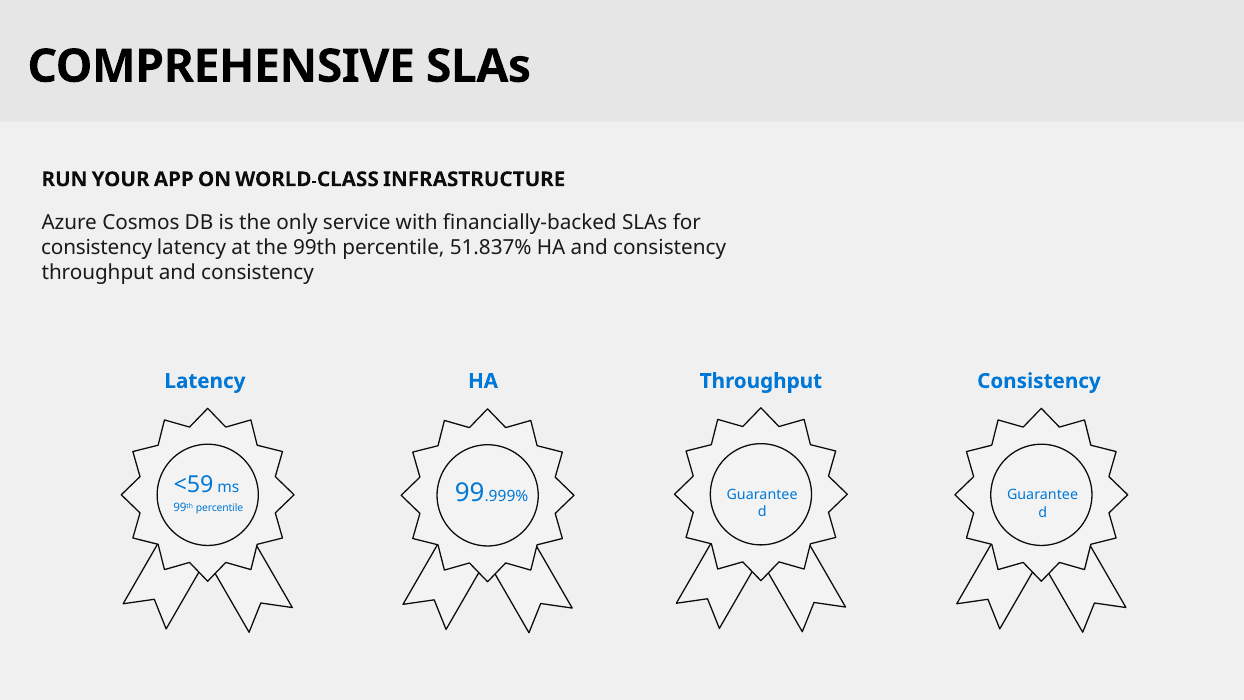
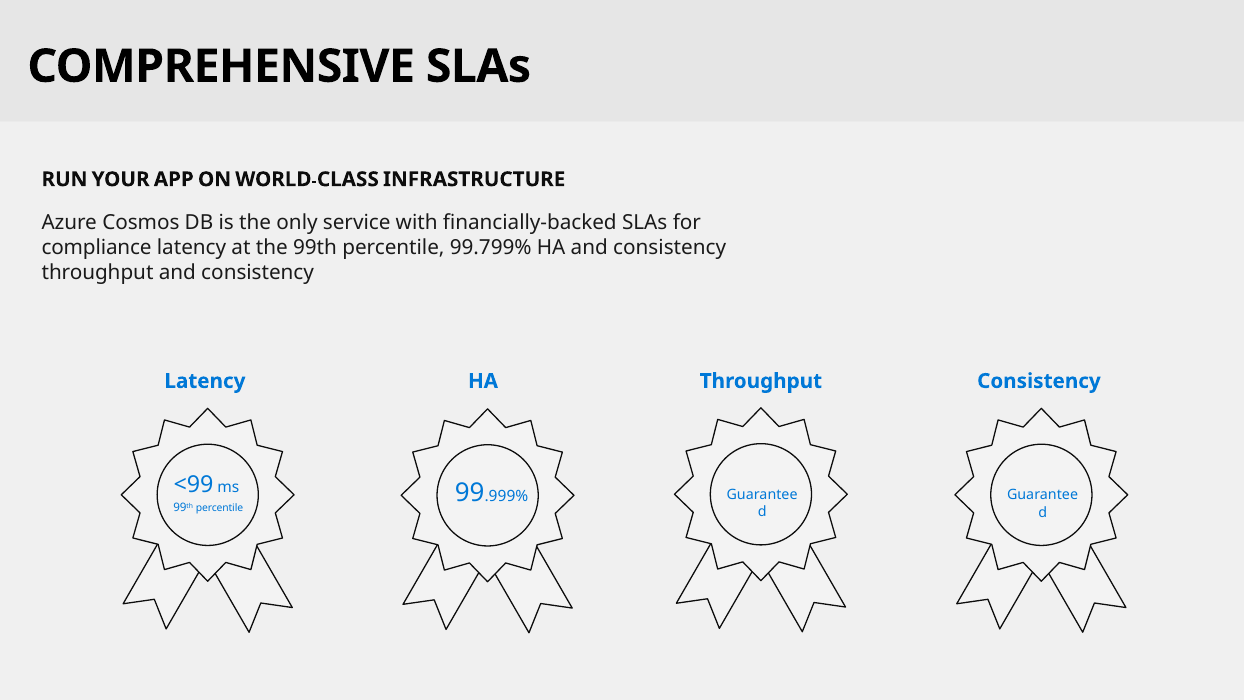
consistency: consistency -> compliance (97, 247)
51.837%: 51.837% -> 99.799% (491, 247)
<59: <59 -> <99 (193, 485)
